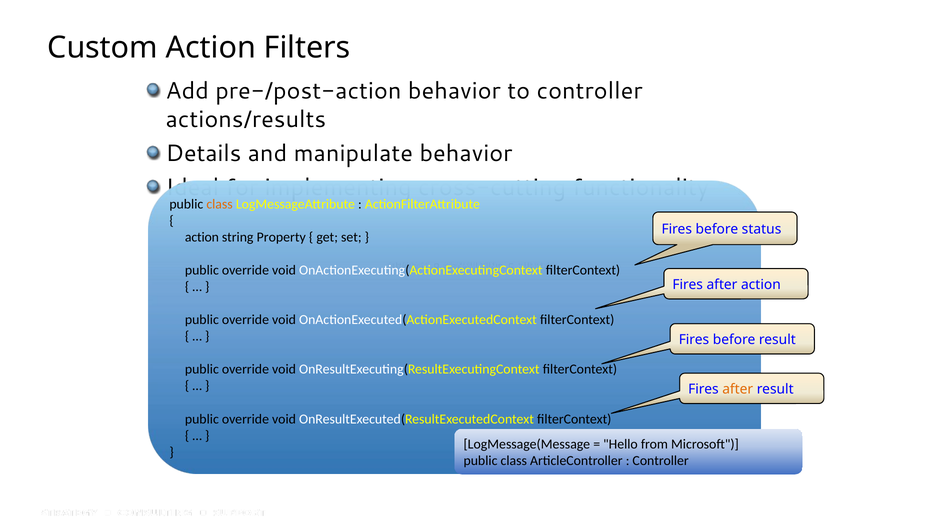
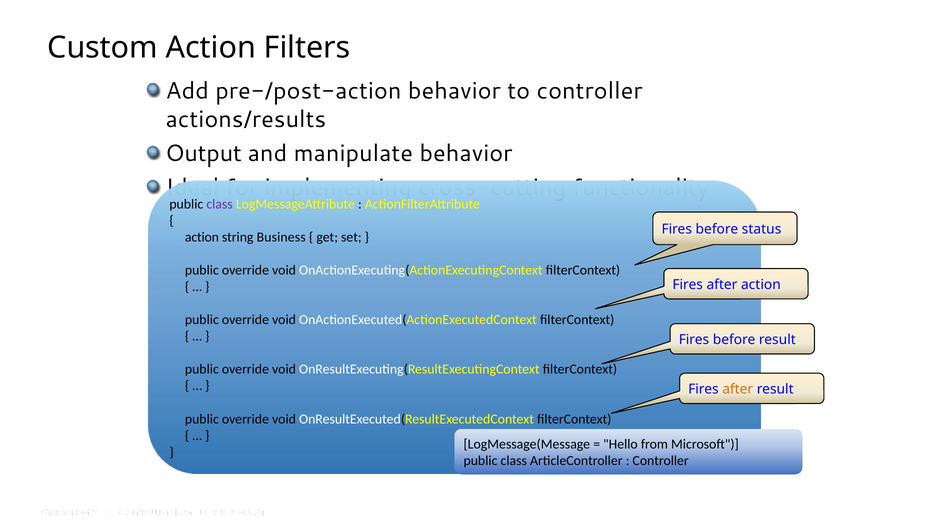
Details: Details -> Output (204, 153)
class colour: orange -> purple (220, 204)
Property: Property -> Business (281, 237)
